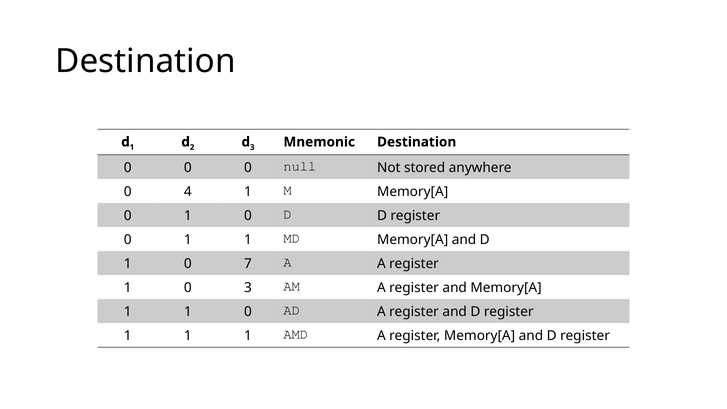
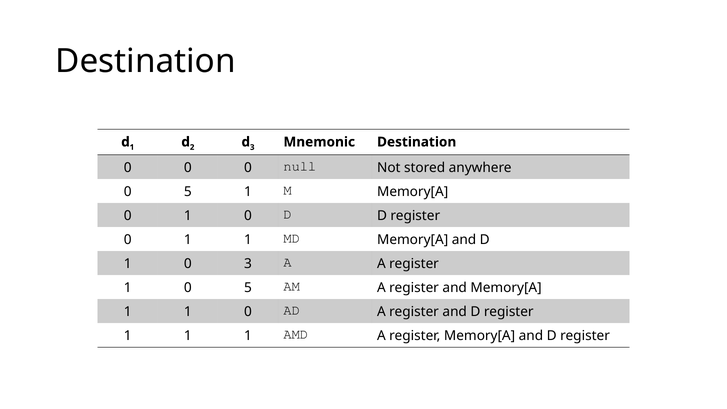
4: 4 -> 5 (188, 192)
0 7: 7 -> 3 (248, 264)
1 0 3: 3 -> 5 (248, 288)
